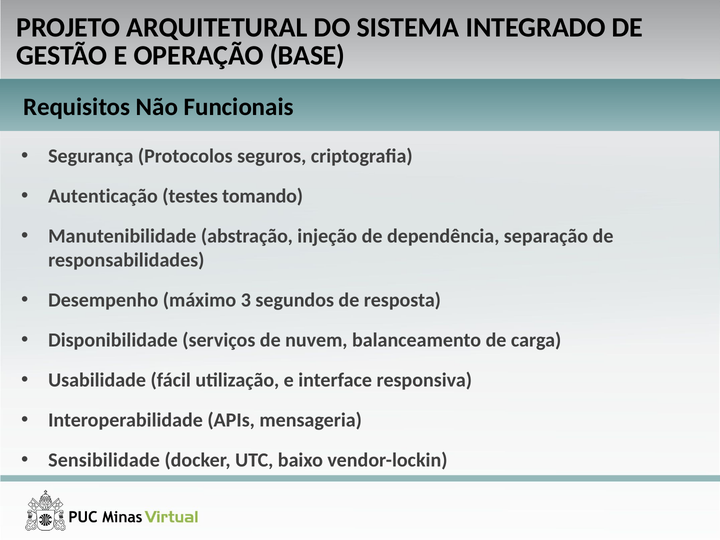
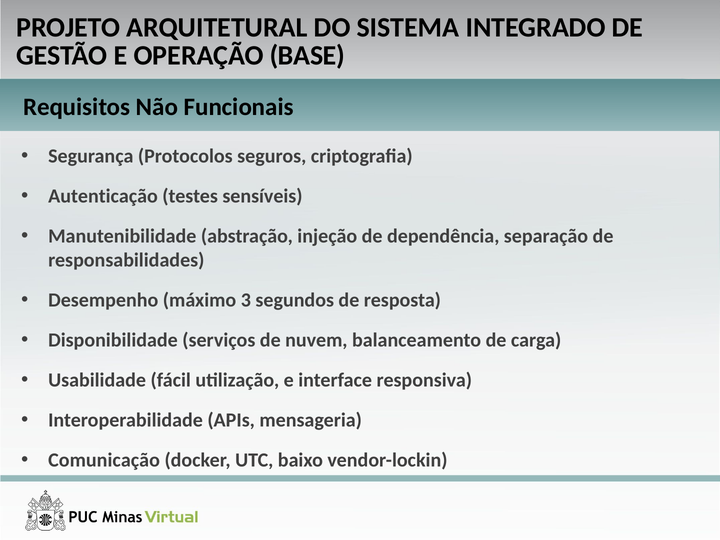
tomando: tomando -> sensíveis (262, 196)
Sensibilidade: Sensibilidade -> Comunicação (104, 460)
